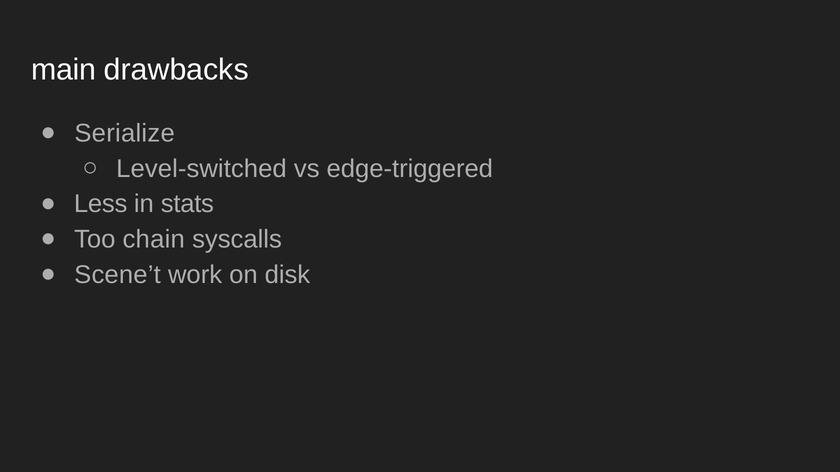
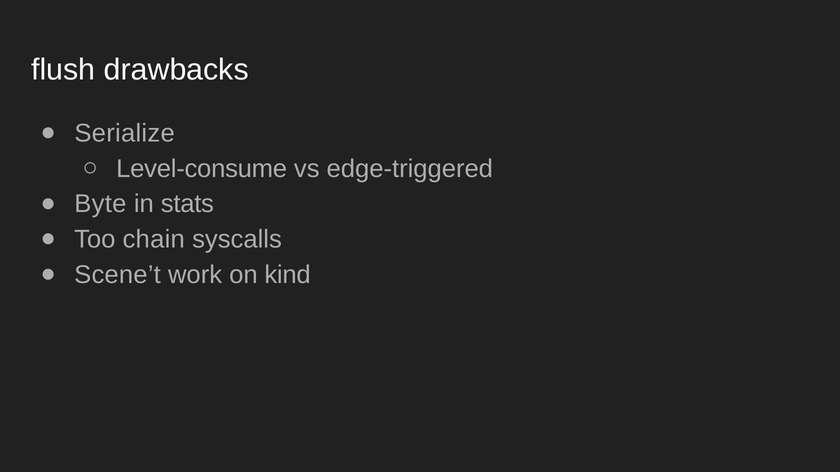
main: main -> flush (63, 70)
Level-switched: Level-switched -> Level-consume (202, 169)
Less: Less -> Byte (100, 204)
disk: disk -> kind (288, 275)
